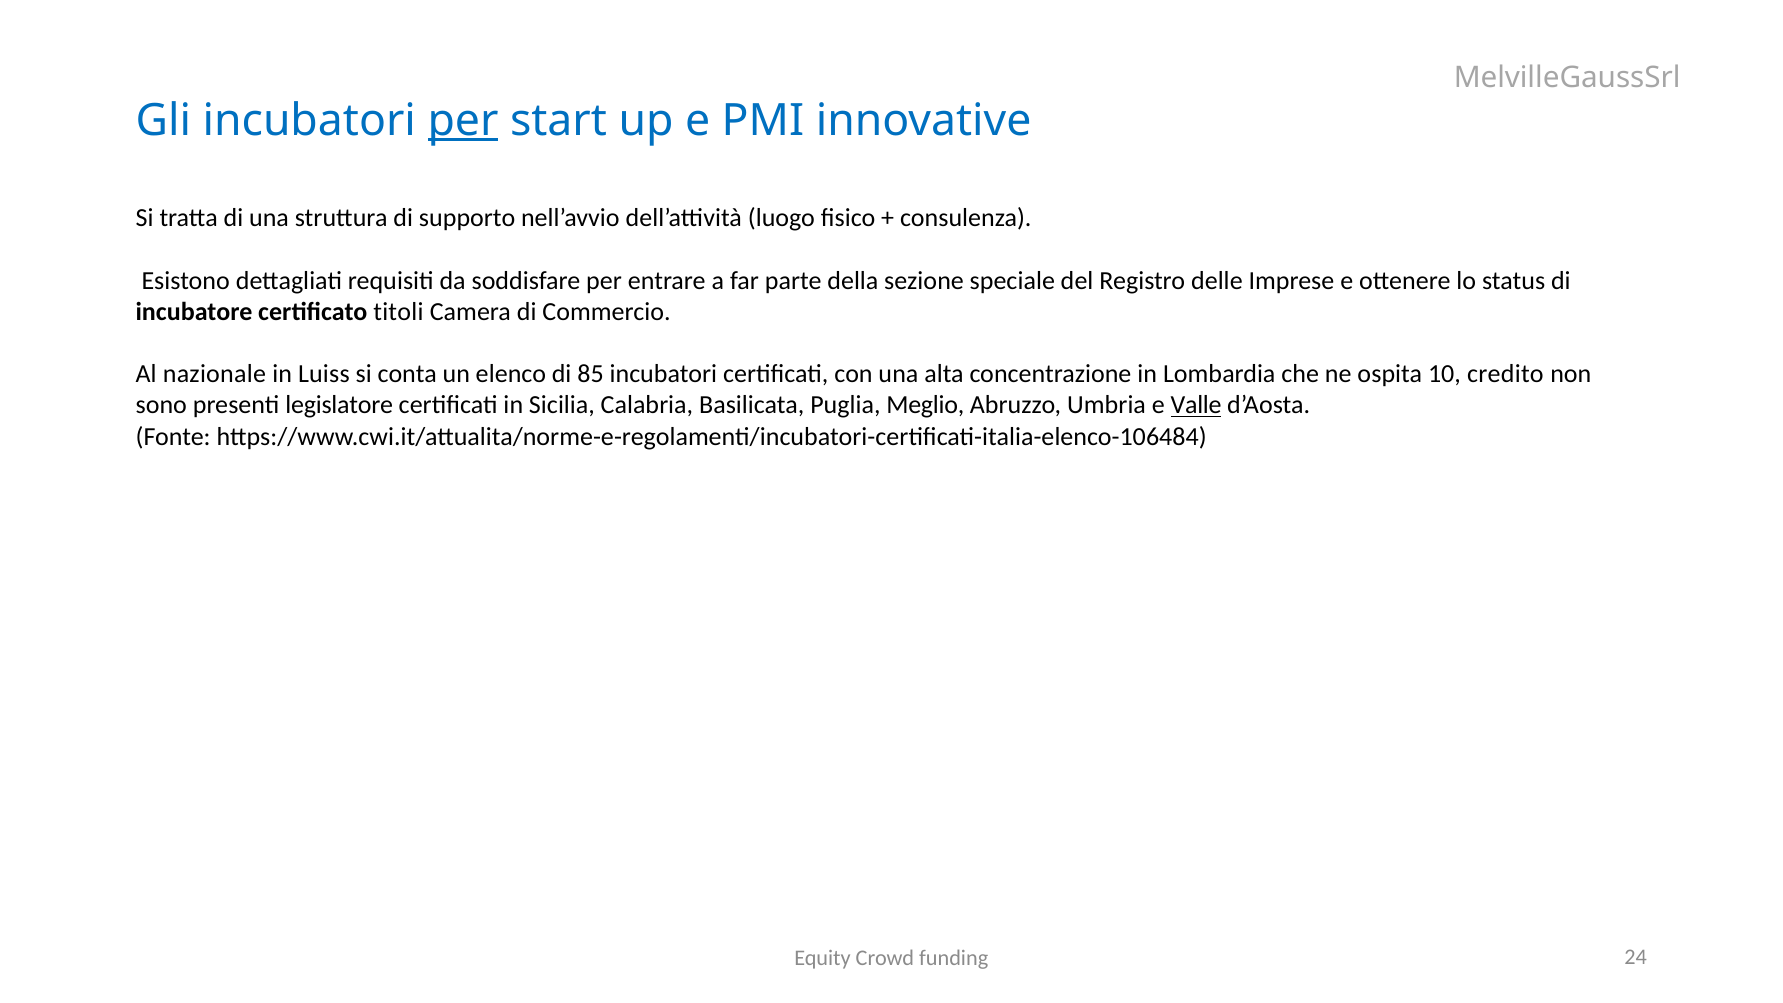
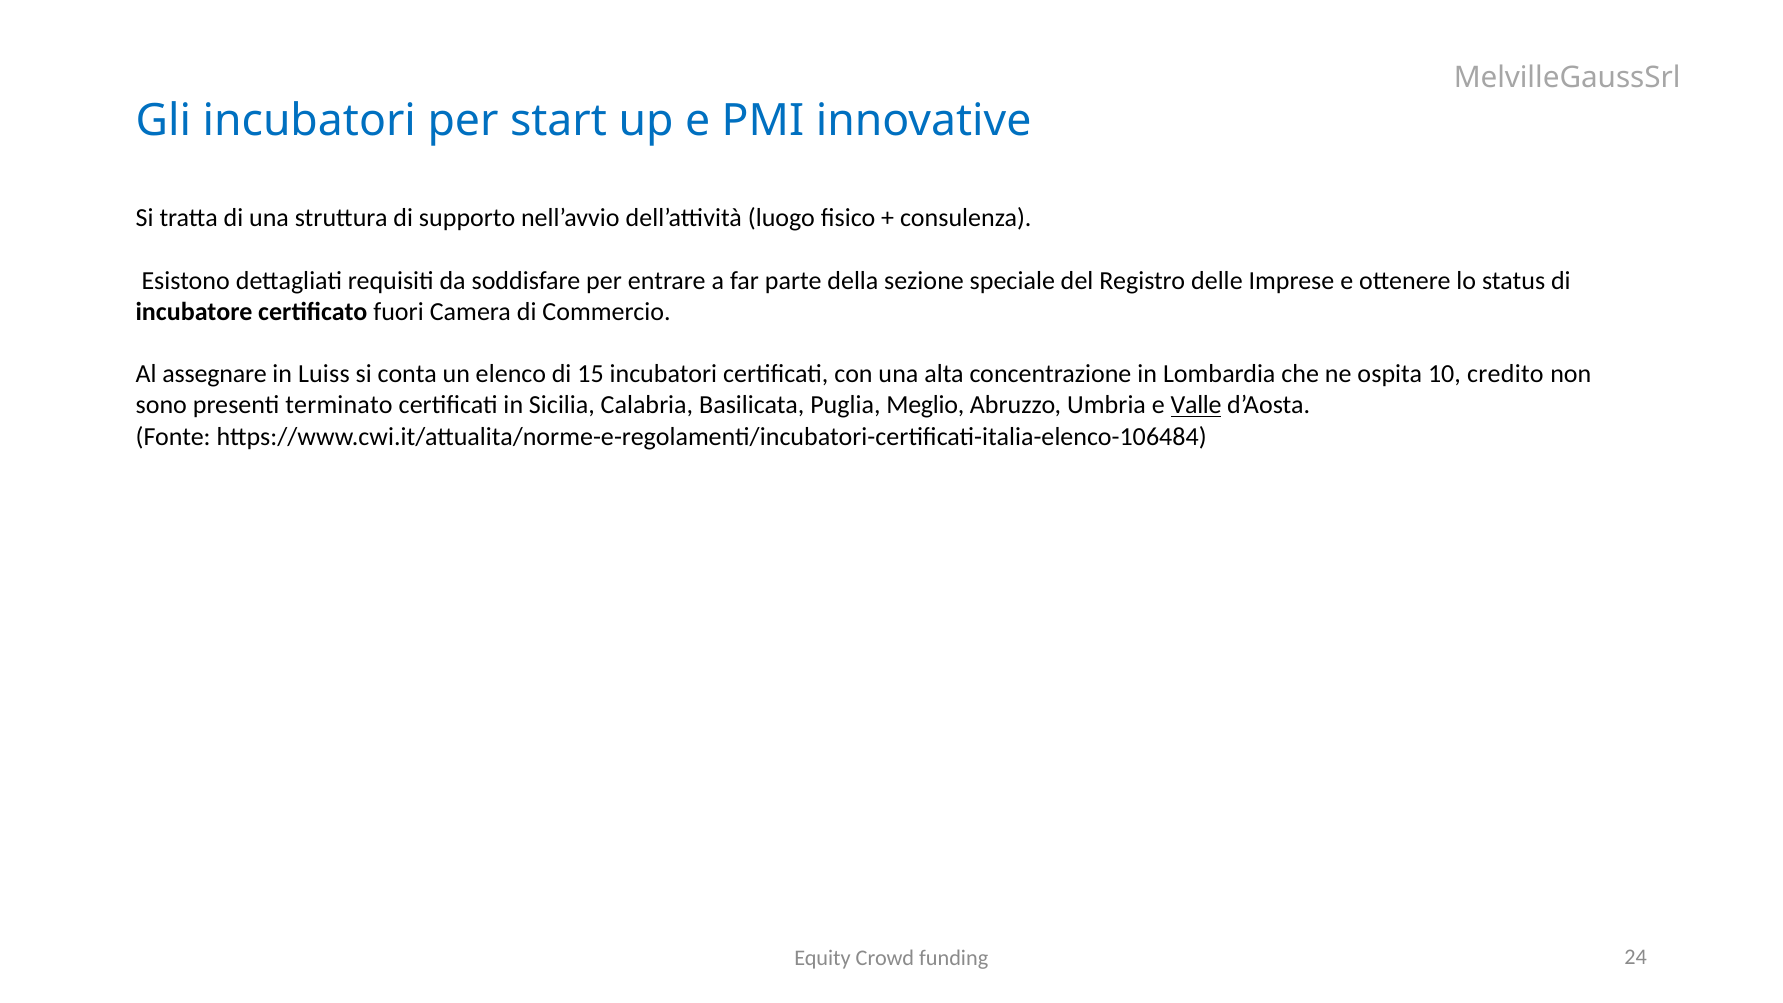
per underline: present -> none (463, 120)
titoli: titoli -> fuori (399, 312)
nazionale: nazionale -> assegnare (215, 374)
85: 85 -> 15 (591, 374)
legislatore: legislatore -> terminato (339, 405)
